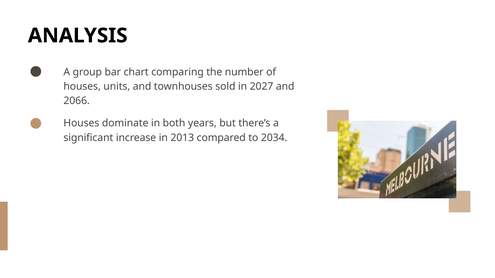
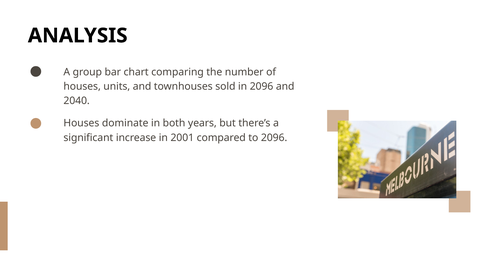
in 2027: 2027 -> 2096 (262, 87)
2066: 2066 -> 2040 (77, 101)
2013: 2013 -> 2001 (182, 138)
to 2034: 2034 -> 2096 (274, 138)
